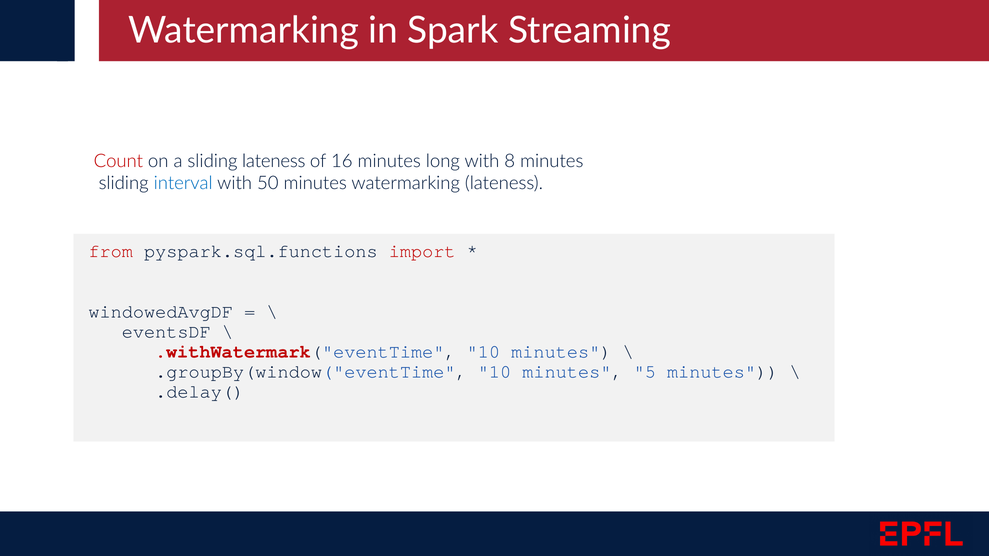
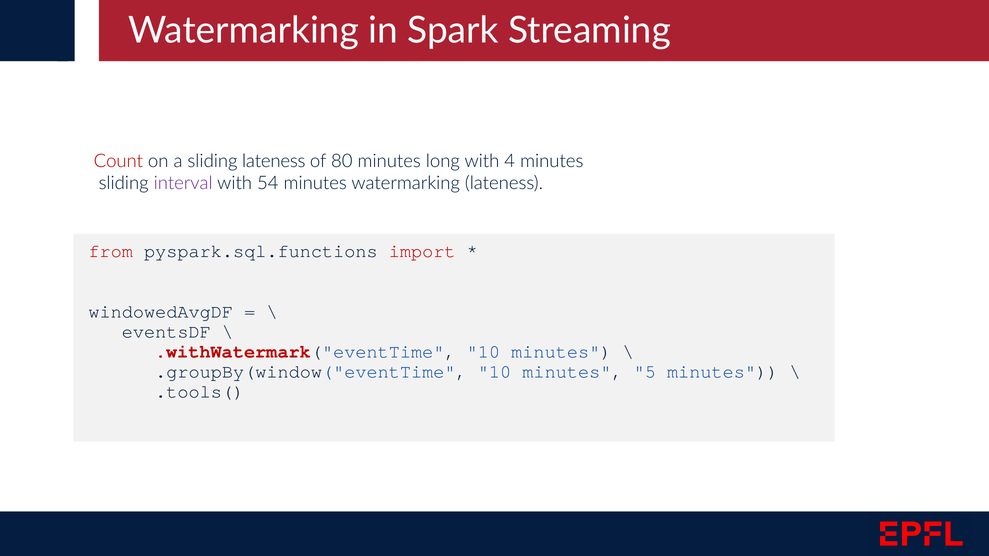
16: 16 -> 80 (342, 161)
with 8: 8 -> 4 (510, 161)
interval colour: blue -> purple (183, 183)
50: 50 -> 54 (268, 183)
.delay(: .delay( -> .tools( (200, 392)
